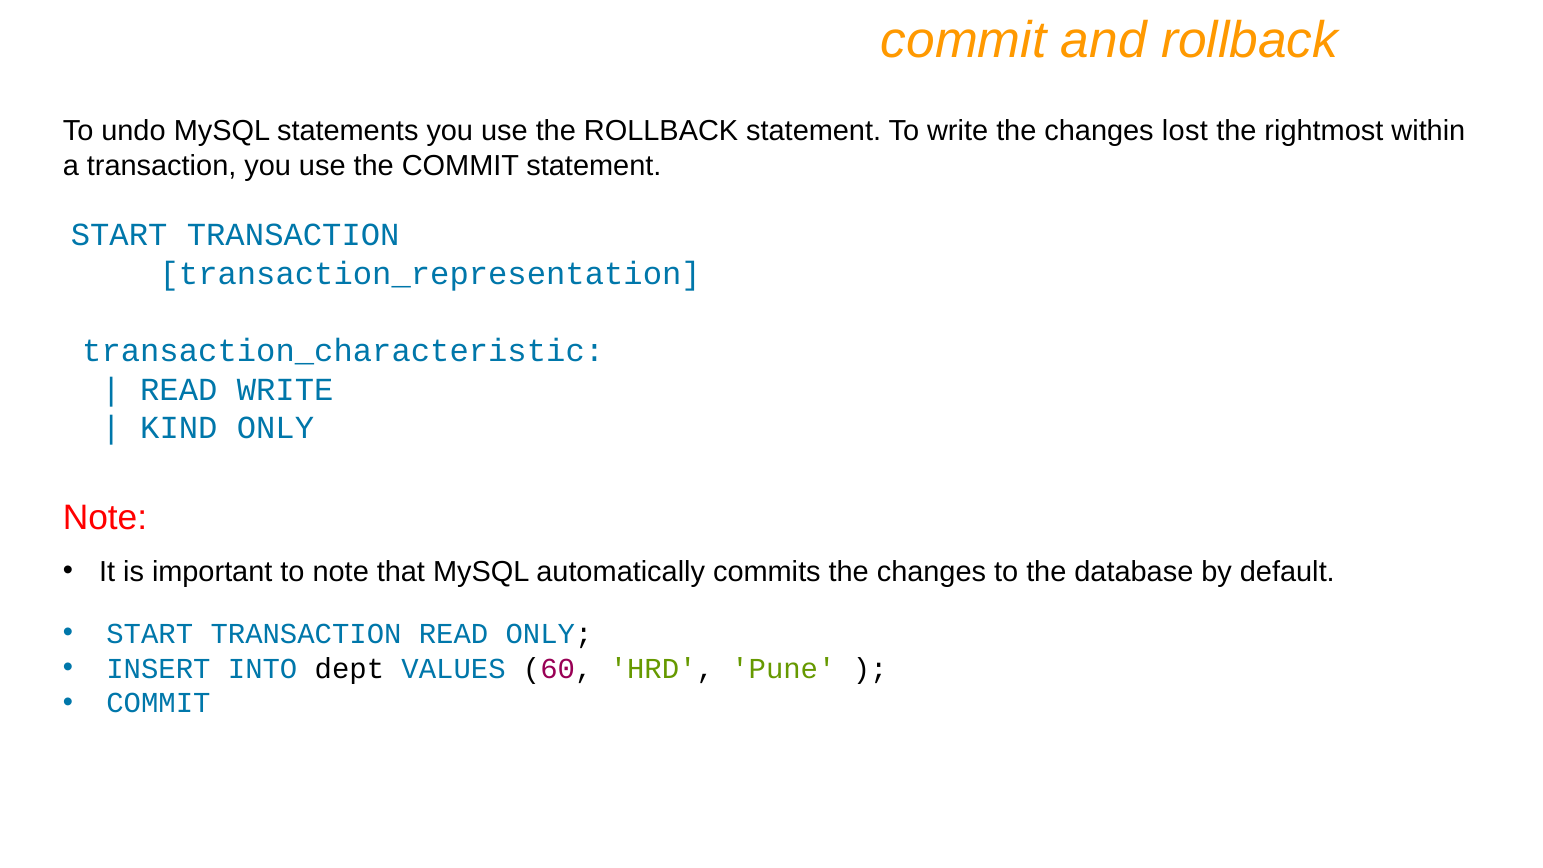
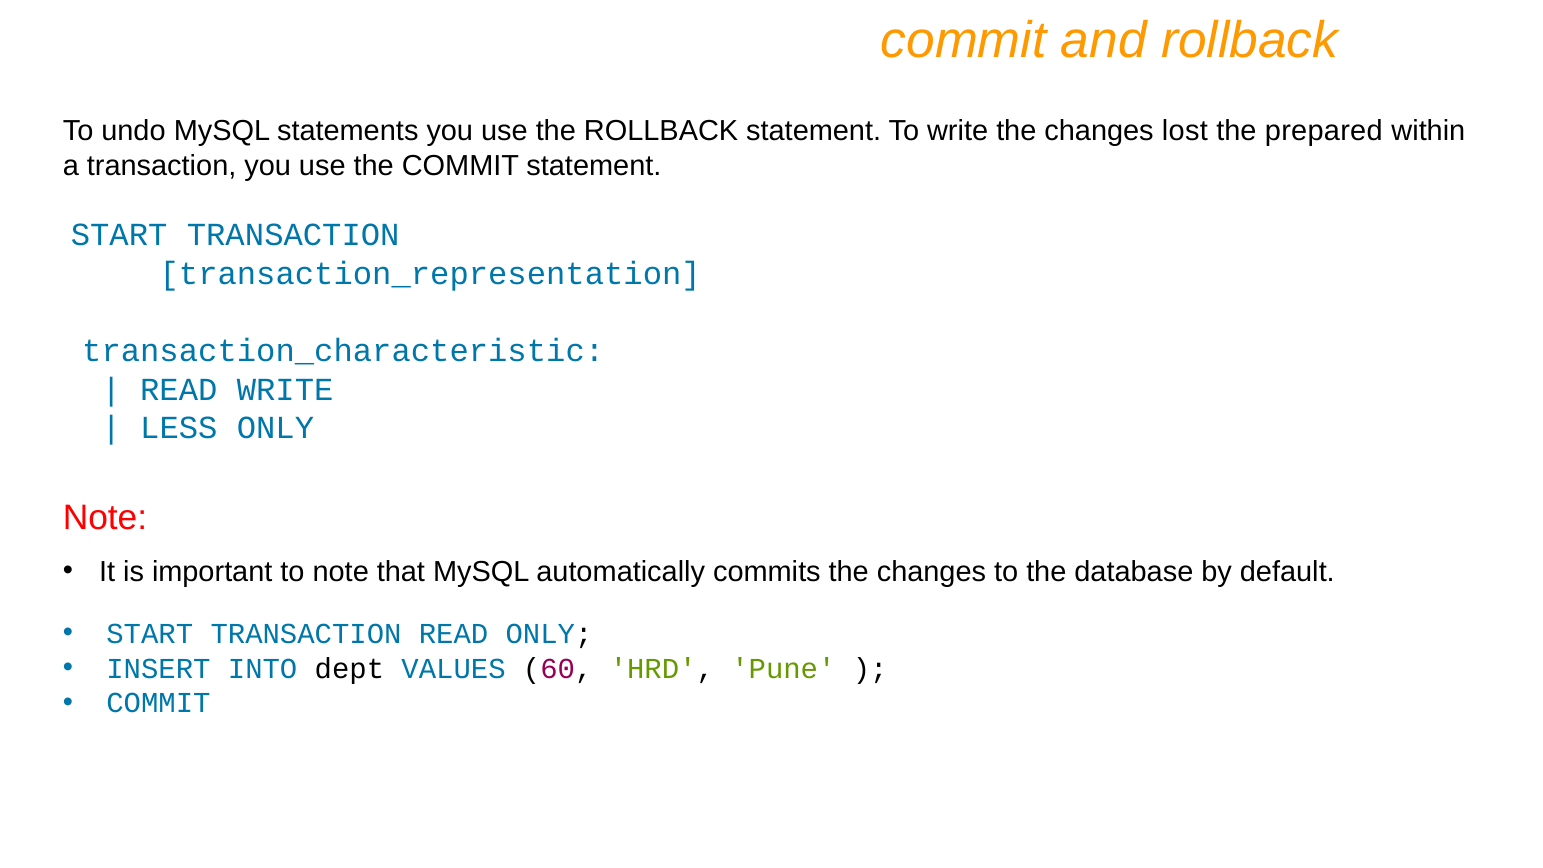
rightmost: rightmost -> prepared (1324, 131)
KIND: KIND -> LESS (179, 428)
